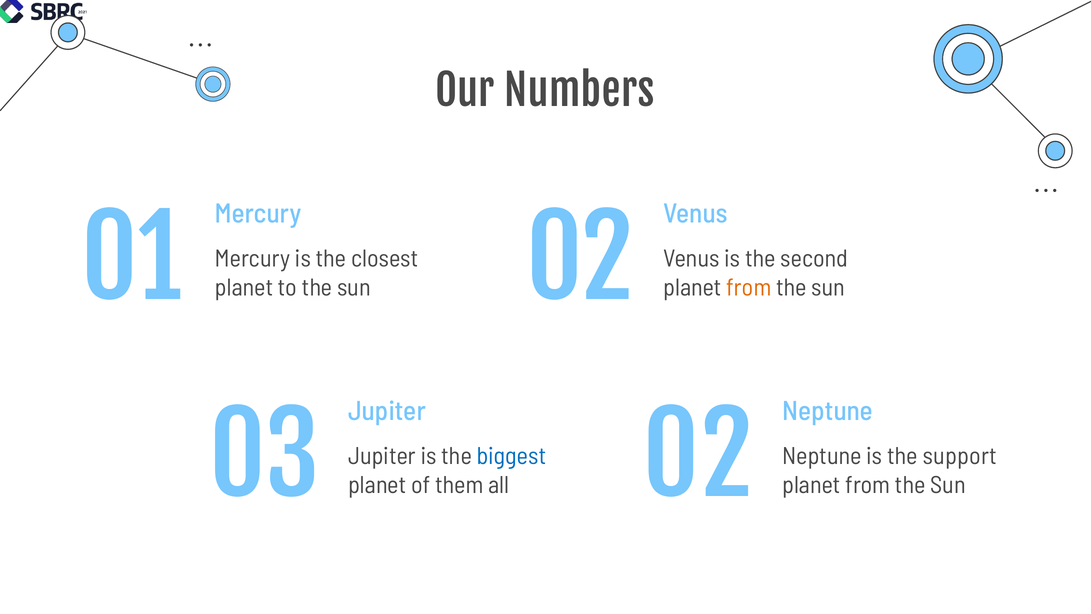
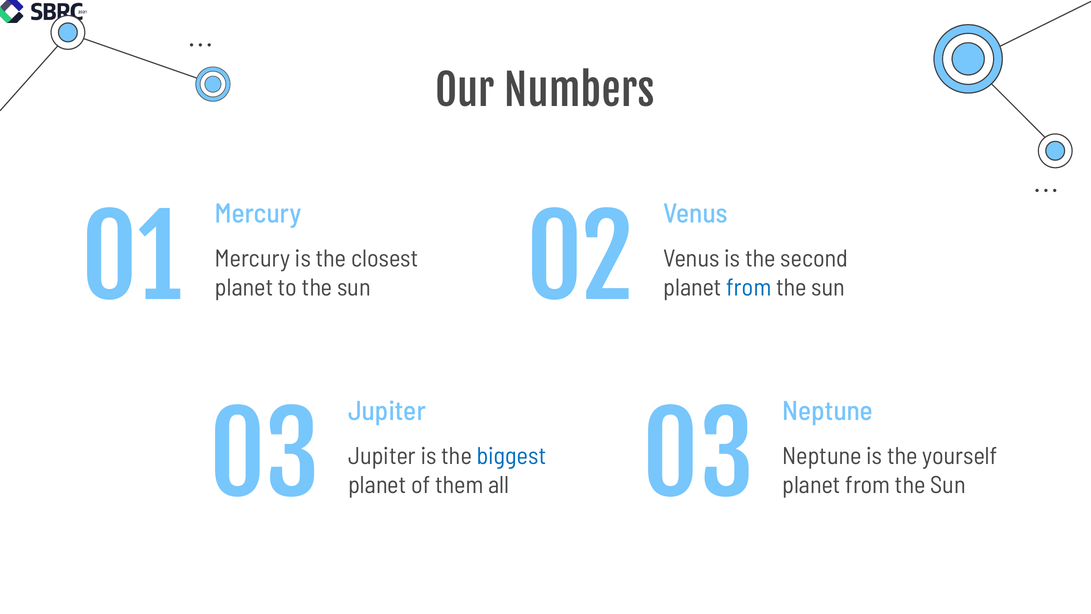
from colour: orange -> blue (749, 288)
03 02: 02 -> 03 (698, 460)
support: support -> yourself (960, 456)
